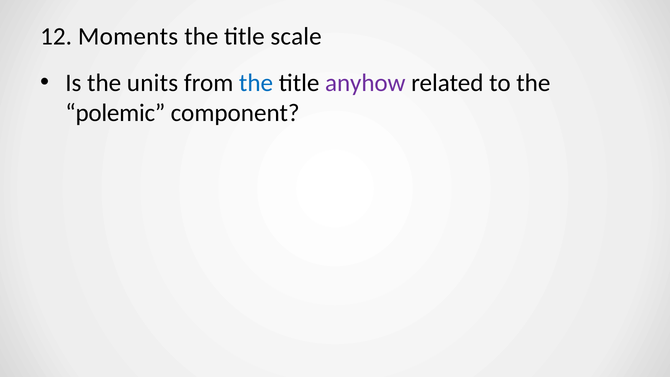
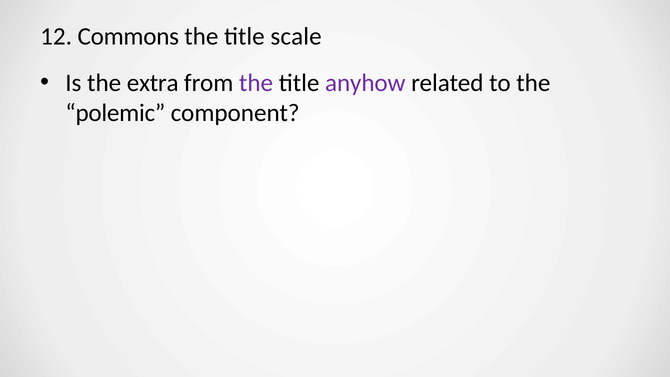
Moments: Moments -> Commons (128, 36)
units: units -> extra (153, 83)
the colour: blue -> purple (256, 83)
